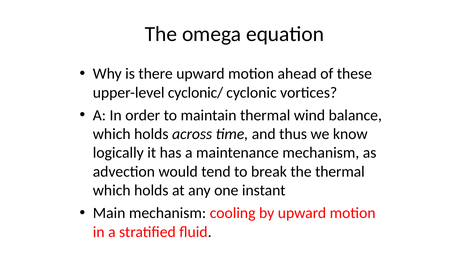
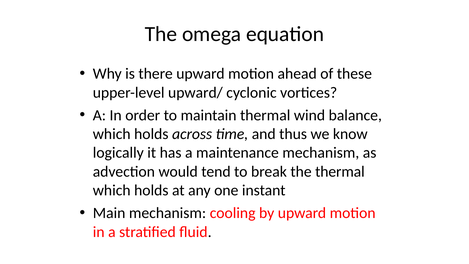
cyclonic/: cyclonic/ -> upward/ (195, 93)
